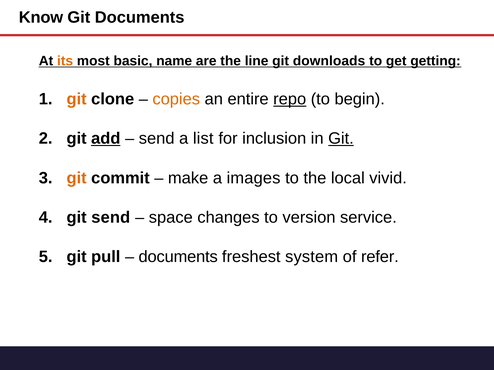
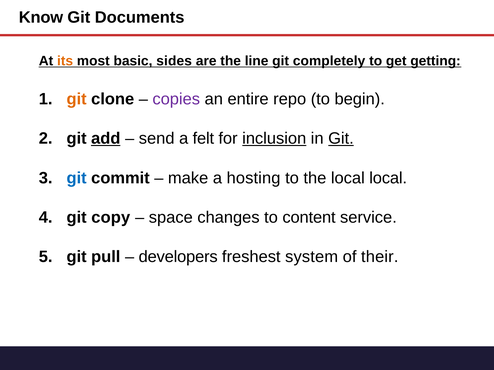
name: name -> sides (174, 61)
downloads: downloads -> completely (329, 61)
copies colour: orange -> purple (176, 99)
repo underline: present -> none (290, 99)
list: list -> felt (203, 139)
inclusion underline: none -> present (274, 139)
git colour: orange -> blue (77, 178)
images: images -> hosting (254, 178)
local vivid: vivid -> local (388, 178)
git send: send -> copy (111, 218)
version: version -> content (309, 218)
documents: documents -> developers (178, 257)
refer: refer -> their (380, 257)
